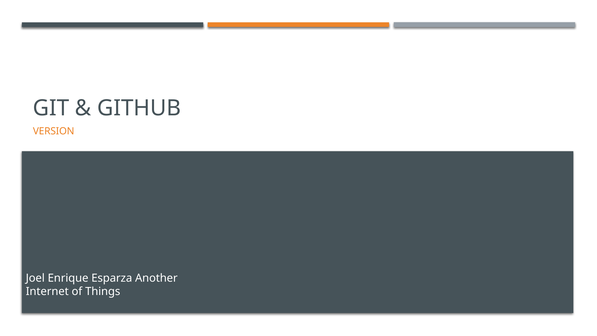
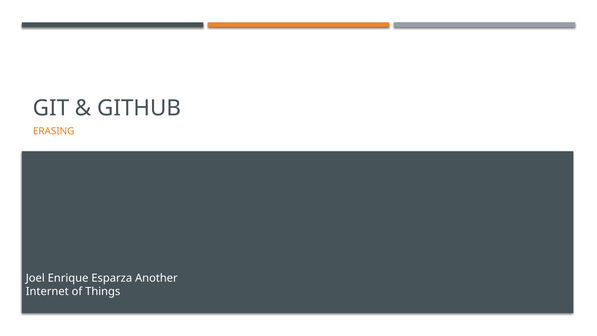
VERSION: VERSION -> ERASING (54, 131)
